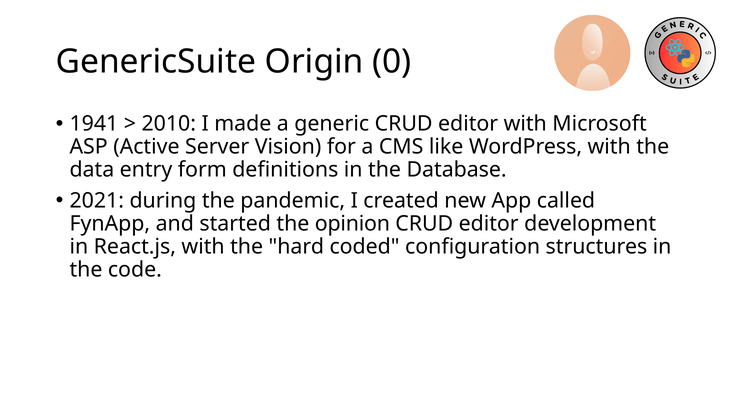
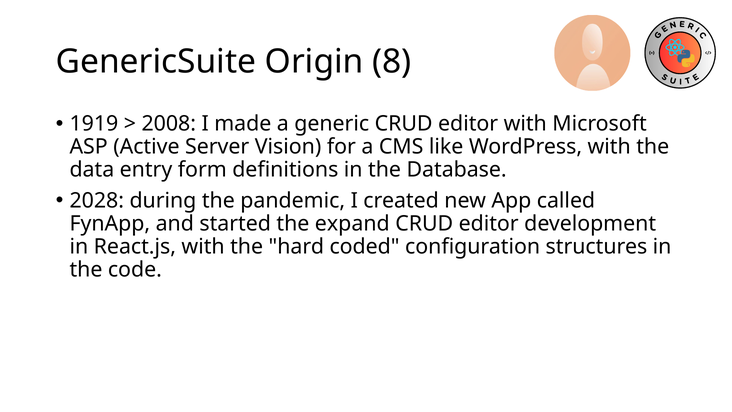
0: 0 -> 8 (392, 61)
1941: 1941 -> 1919 (94, 124)
2010: 2010 -> 2008 (169, 124)
2021: 2021 -> 2028 (97, 200)
opinion: opinion -> expand (352, 223)
